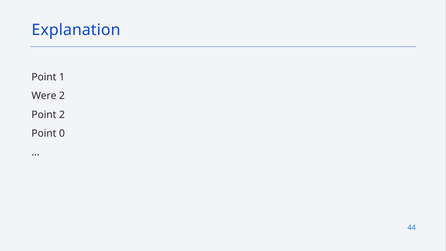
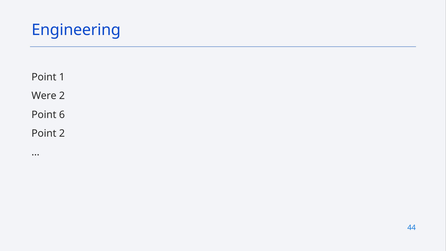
Explanation: Explanation -> Engineering (76, 30)
Point 2: 2 -> 6 (62, 115)
Point 0: 0 -> 2 (62, 133)
